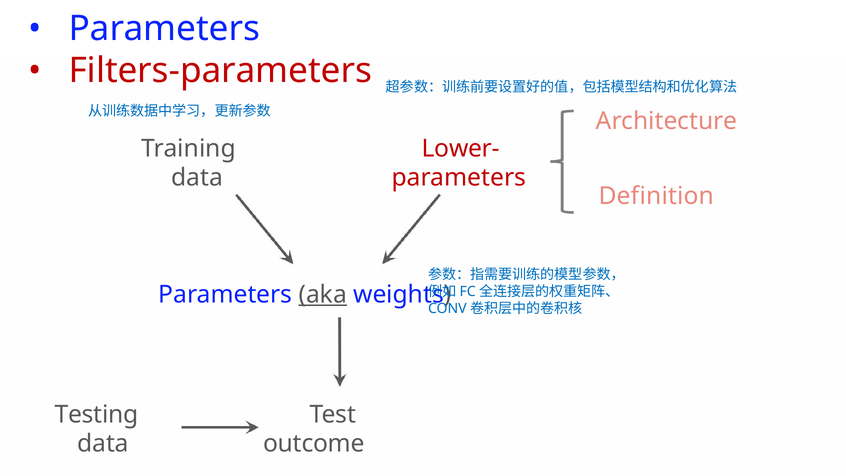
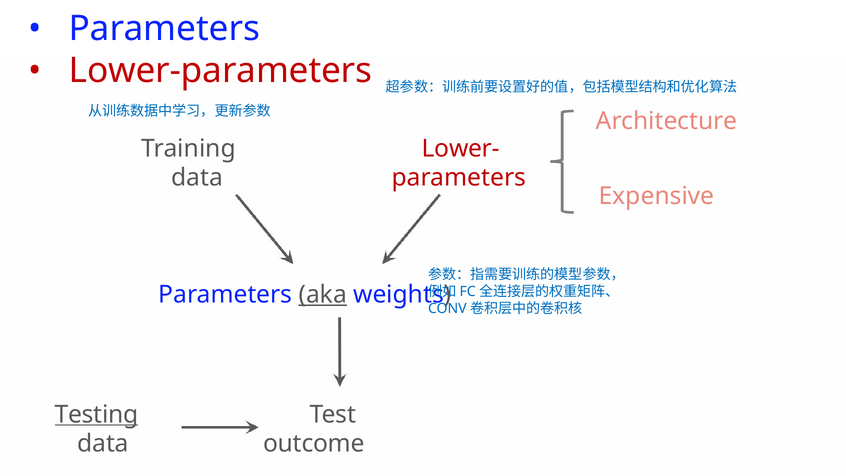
Filters-parameters: Filters-parameters -> Lower-parameters (220, 71)
Definition: Definition -> Expensive (657, 196)
Testing underline: none -> present (97, 414)
